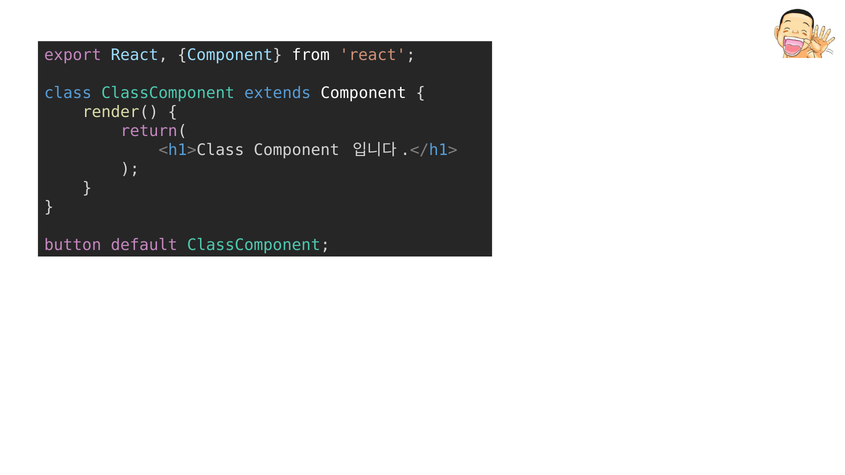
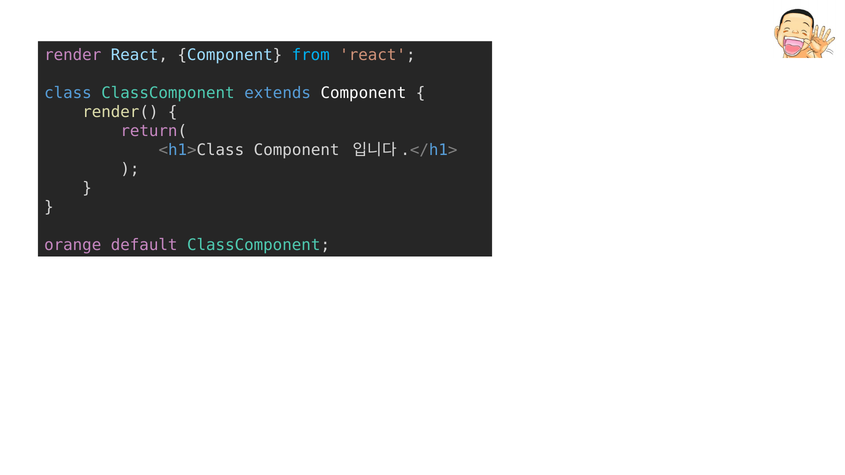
export: export -> render (73, 55)
from colour: white -> light blue (311, 55)
button: button -> orange (73, 245)
